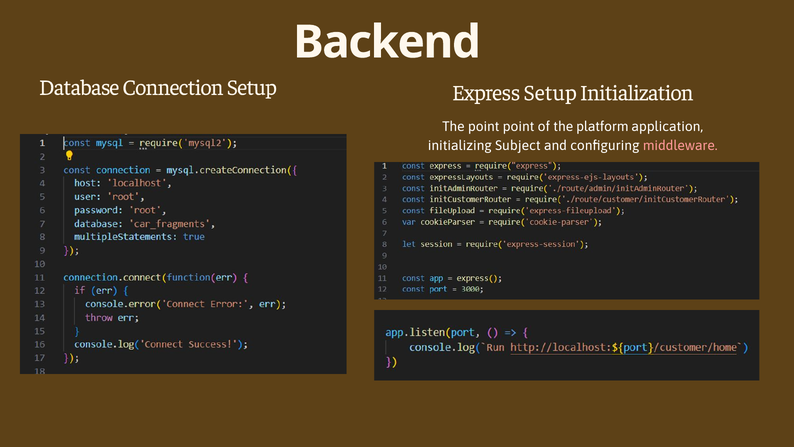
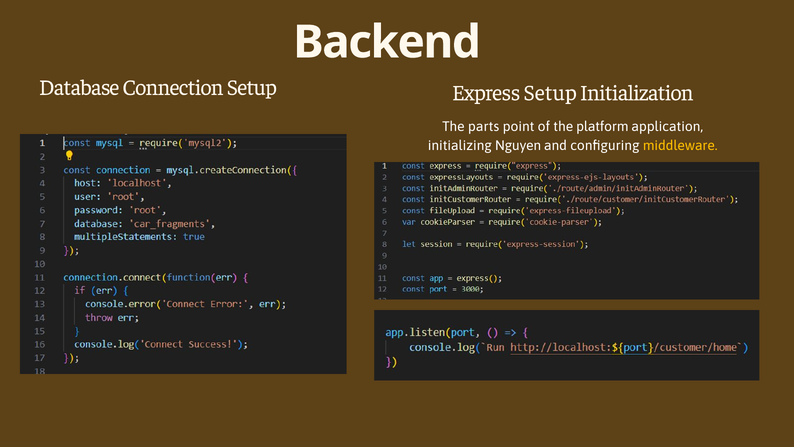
The point: point -> parts (484, 126)
Subject: Subject -> Nguyen (518, 146)
middleware colour: pink -> yellow (680, 146)
